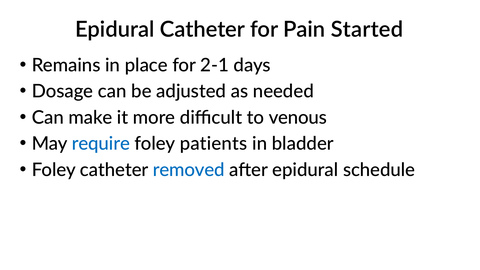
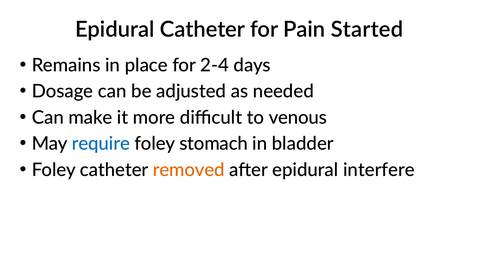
2-1: 2-1 -> 2-4 (215, 65)
patients: patients -> stomach (214, 144)
removed colour: blue -> orange (189, 170)
schedule: schedule -> interfere (379, 170)
